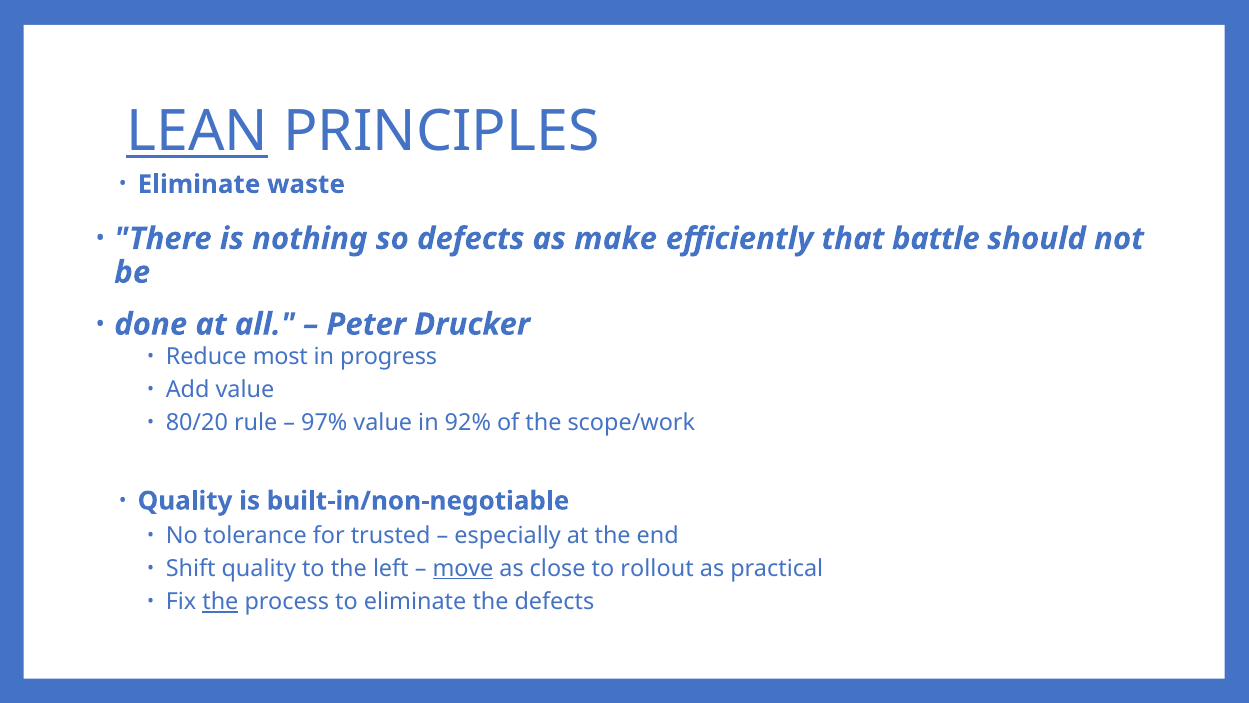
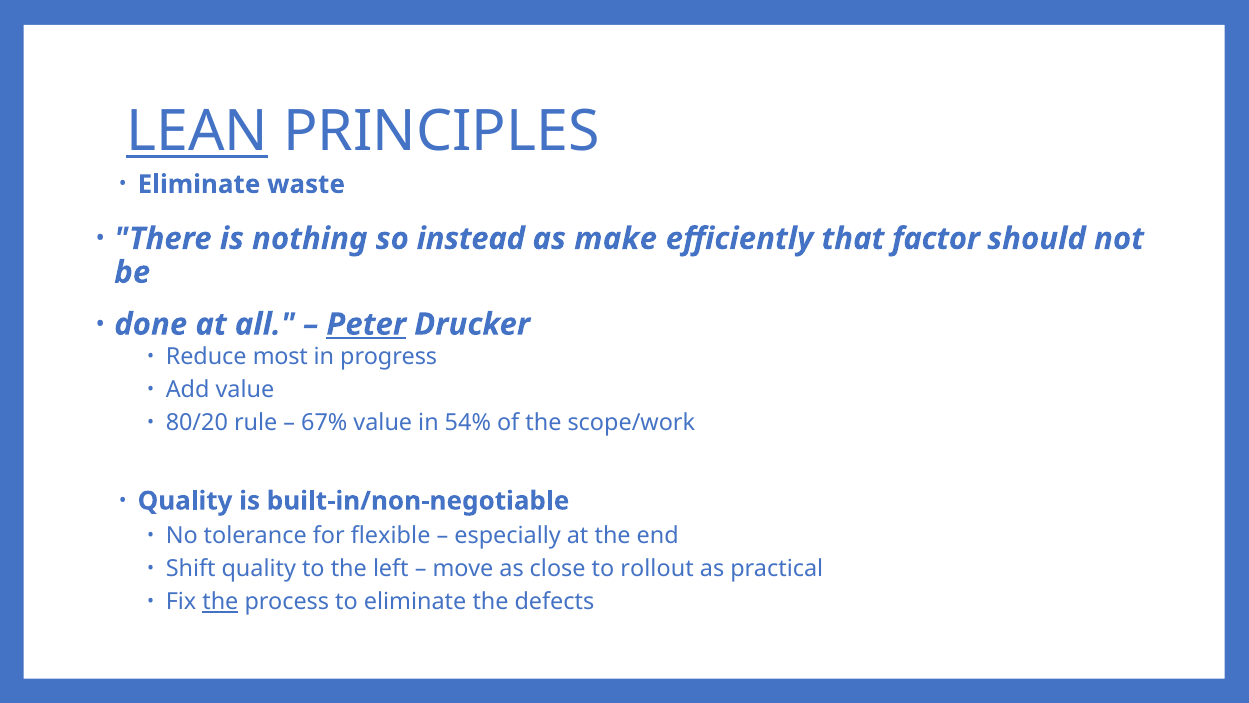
so defects: defects -> instead (471, 239)
battle: battle -> factor (936, 239)
Peter underline: none -> present (366, 324)
97%: 97% -> 67% (324, 423)
92%: 92% -> 54% (468, 423)
trusted: trusted -> flexible (391, 535)
move underline: present -> none (463, 568)
